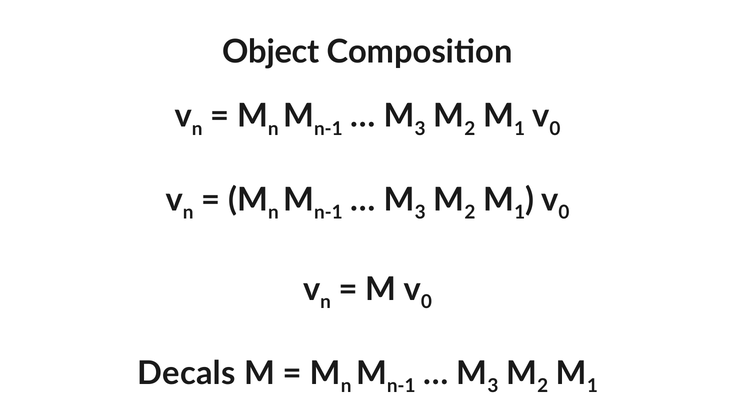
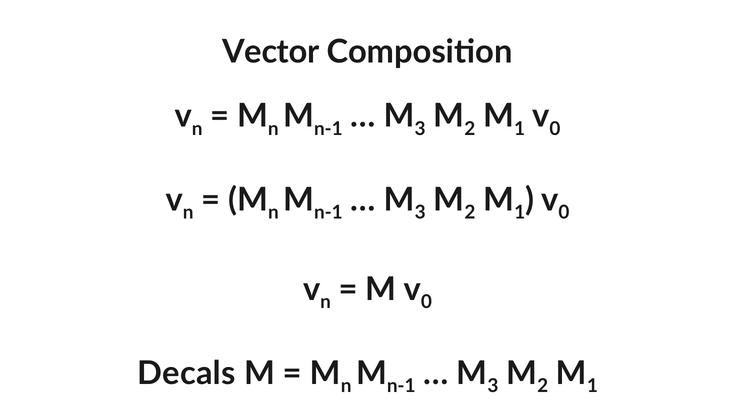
Object: Object -> Vector (271, 52)
